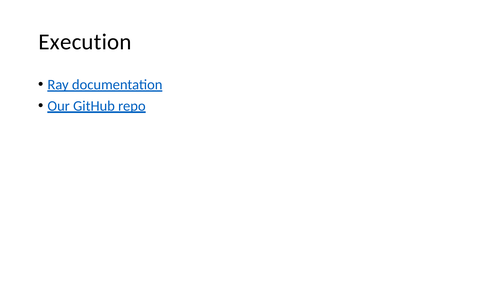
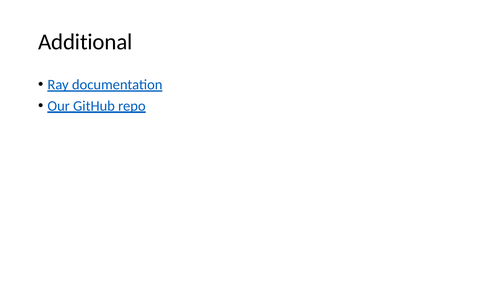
Execution: Execution -> Additional (85, 42)
